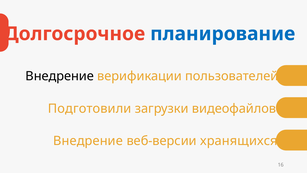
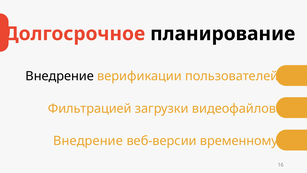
планирование colour: blue -> black (223, 34)
Подготовили: Подготовили -> Фильтрацией (90, 108)
хранящихся: хранящихся -> временному (239, 141)
